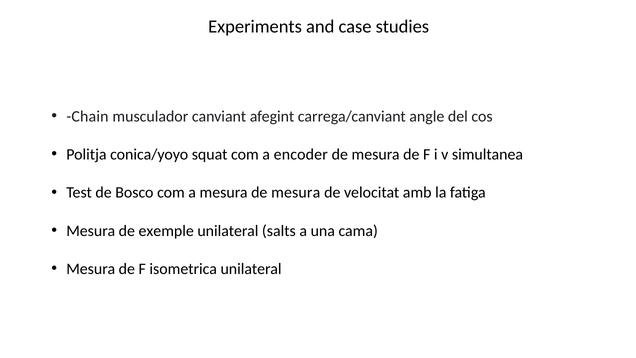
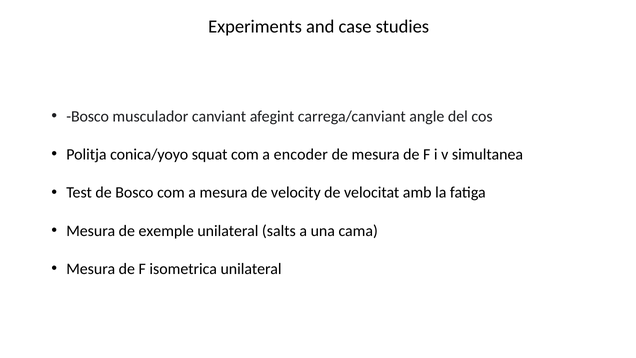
Chain: Chain -> Bosco (88, 116)
mesura de mesura: mesura -> velocity (296, 193)
